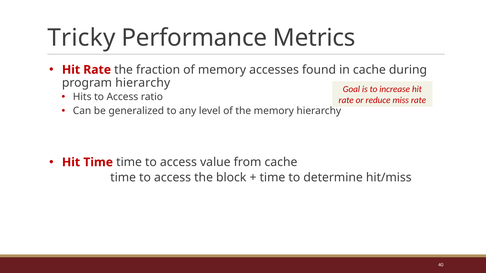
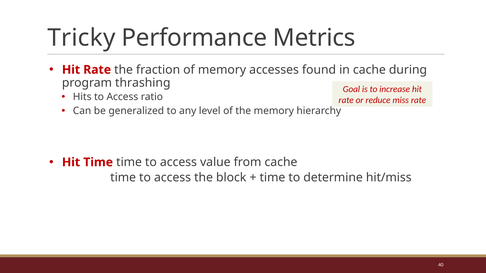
program hierarchy: hierarchy -> thrashing (143, 83)
